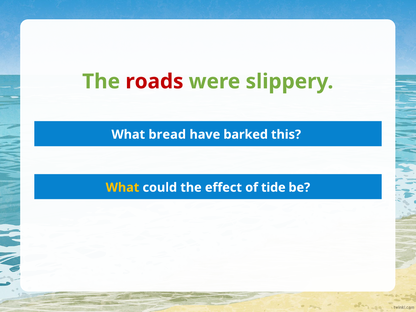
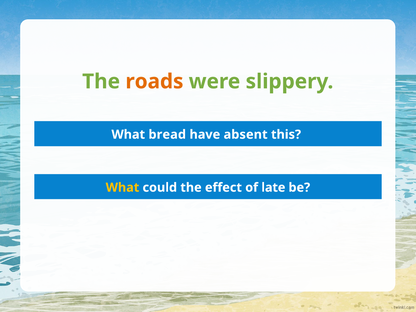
roads colour: red -> orange (154, 81)
barked: barked -> absent (246, 135)
tide: tide -> late (273, 188)
